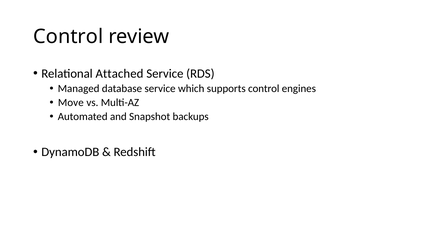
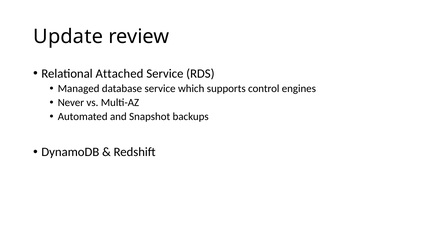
Control: Control -> Update (68, 37)
Move: Move -> Never (71, 103)
